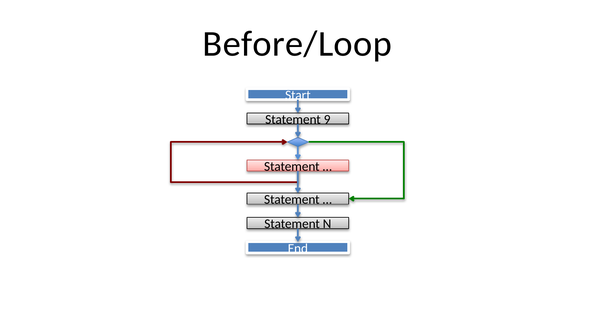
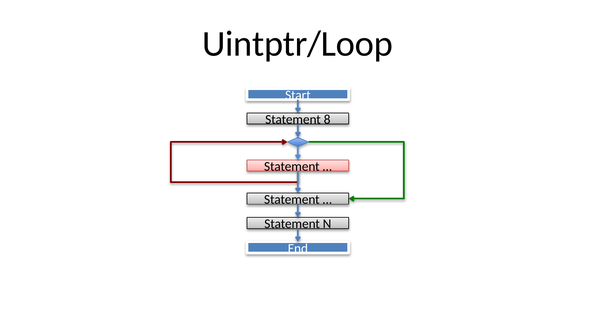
Before/Loop: Before/Loop -> Uintptr/Loop (298, 44)
9: 9 -> 8 (327, 119)
